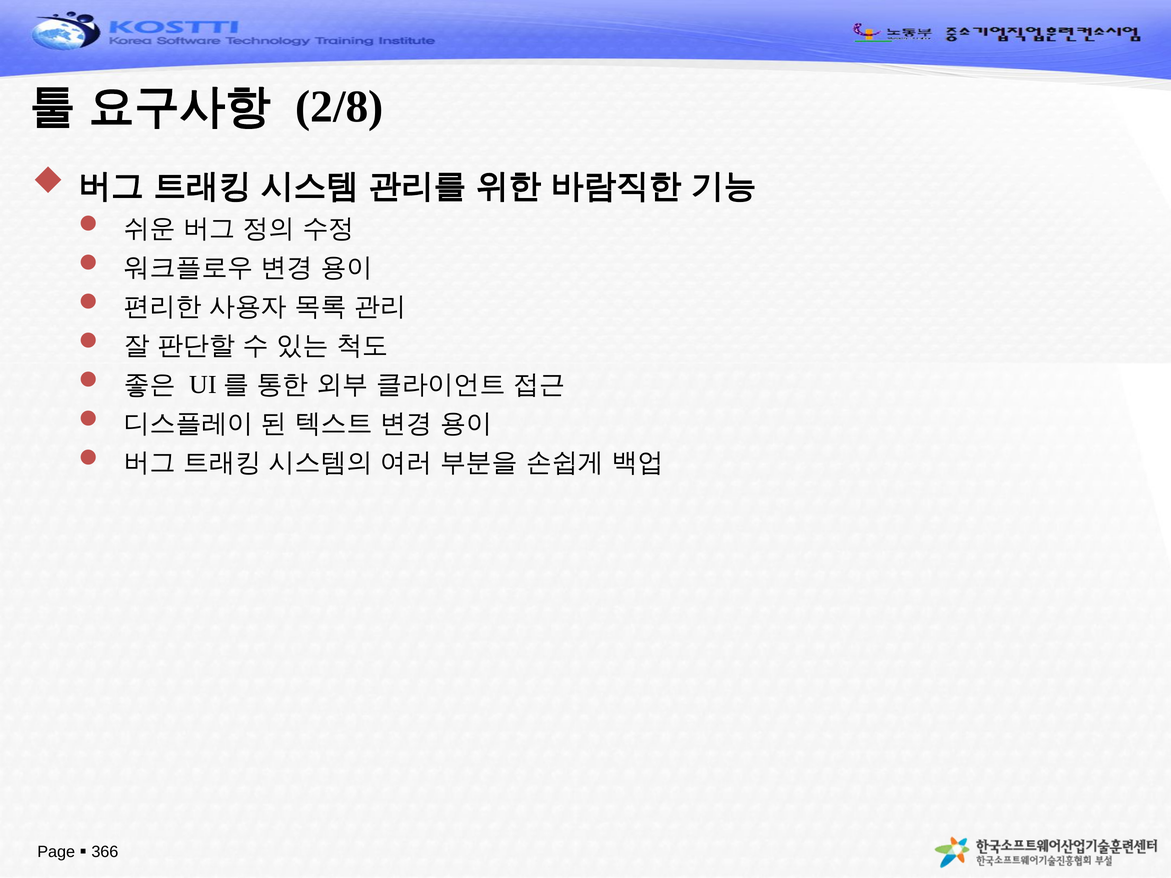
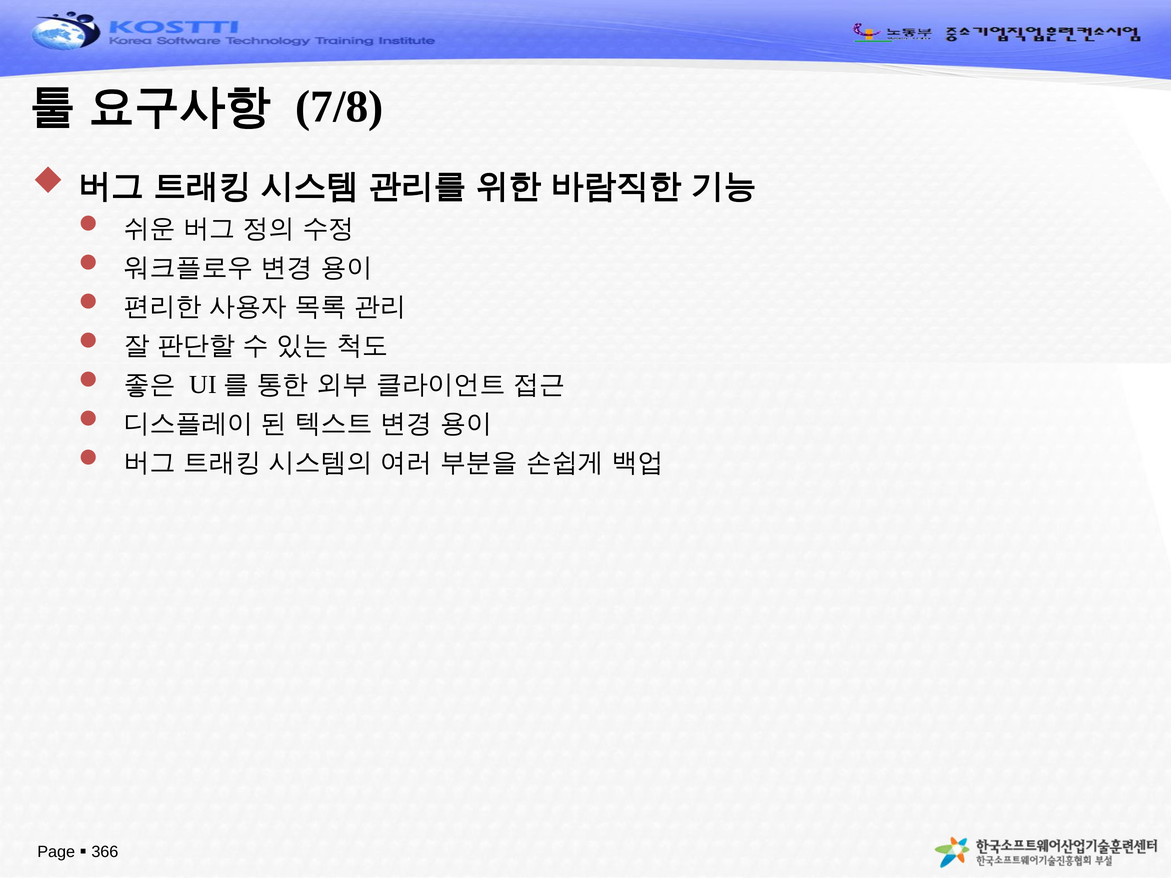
2/8: 2/8 -> 7/8 (339, 107)
